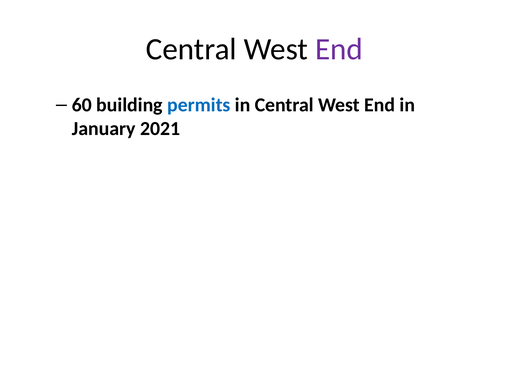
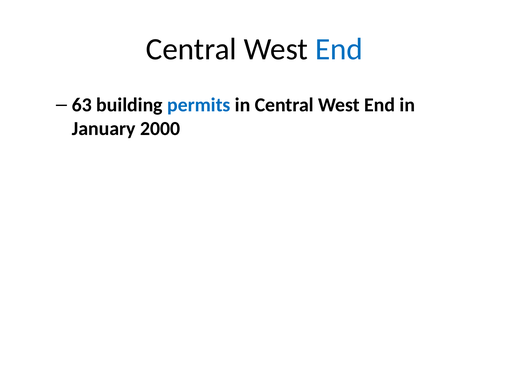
End colour: purple -> blue (339, 49)
60: 60 -> 63 (82, 105)
2021: 2021 -> 2000 (160, 129)
